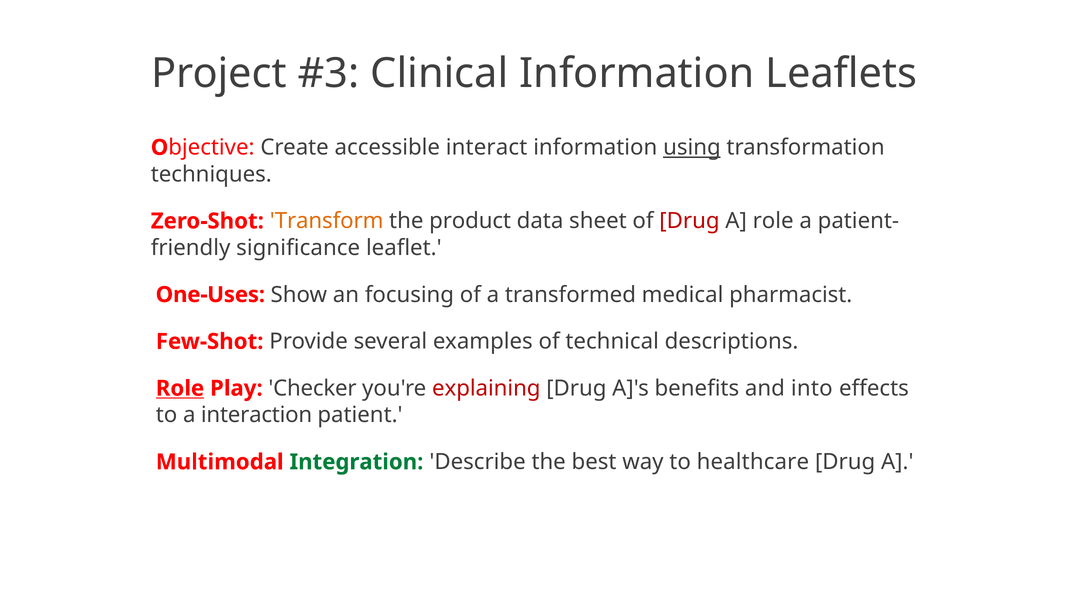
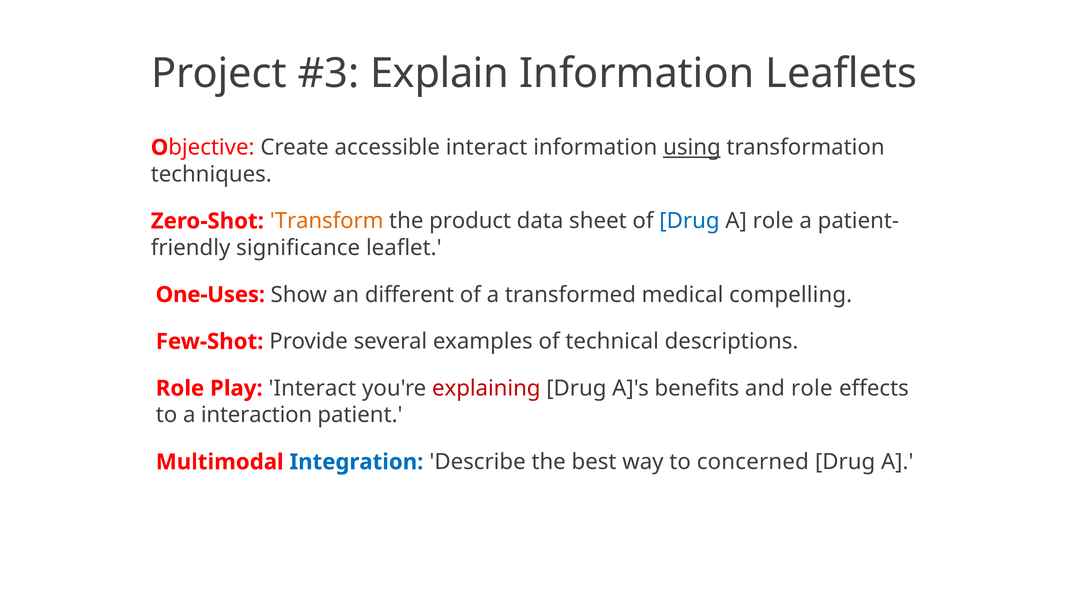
Clinical: Clinical -> Explain (440, 74)
Drug colour: red -> blue (689, 221)
focusing: focusing -> different (410, 294)
pharmacist: pharmacist -> compelling (791, 294)
Role underline: present -> none (180, 388)
Play Checker: Checker -> Interact (312, 388)
and into: into -> role (812, 388)
Integration colour: green -> blue (356, 461)
healthcare: healthcare -> concerned (753, 461)
